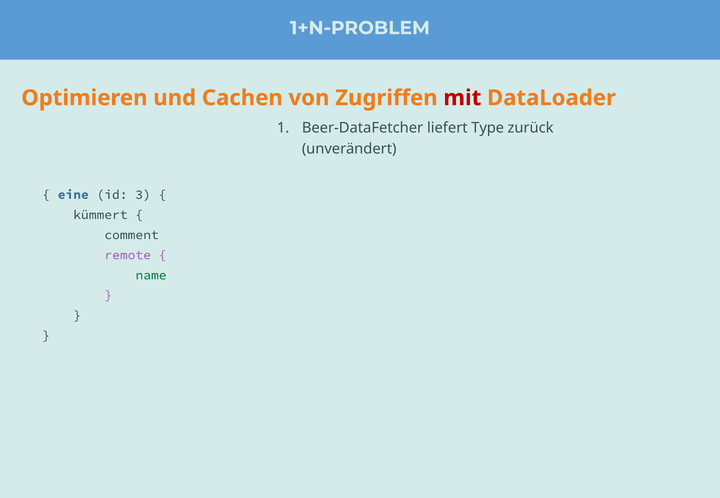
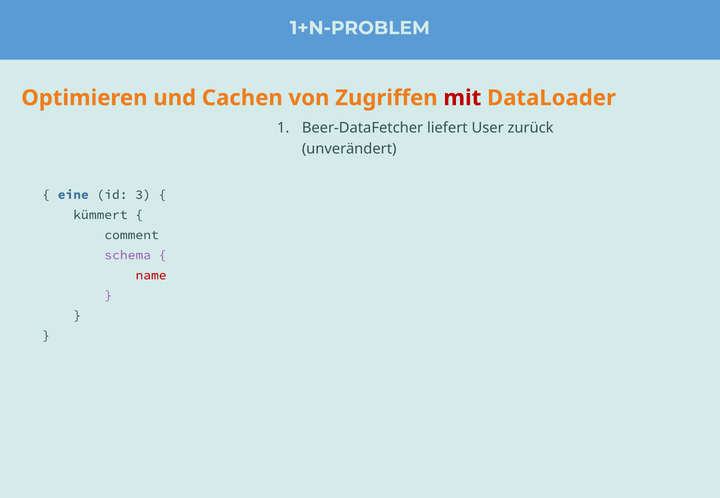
Type: Type -> User (488, 128)
remote: remote -> schema (128, 255)
name colour: green -> red (151, 275)
